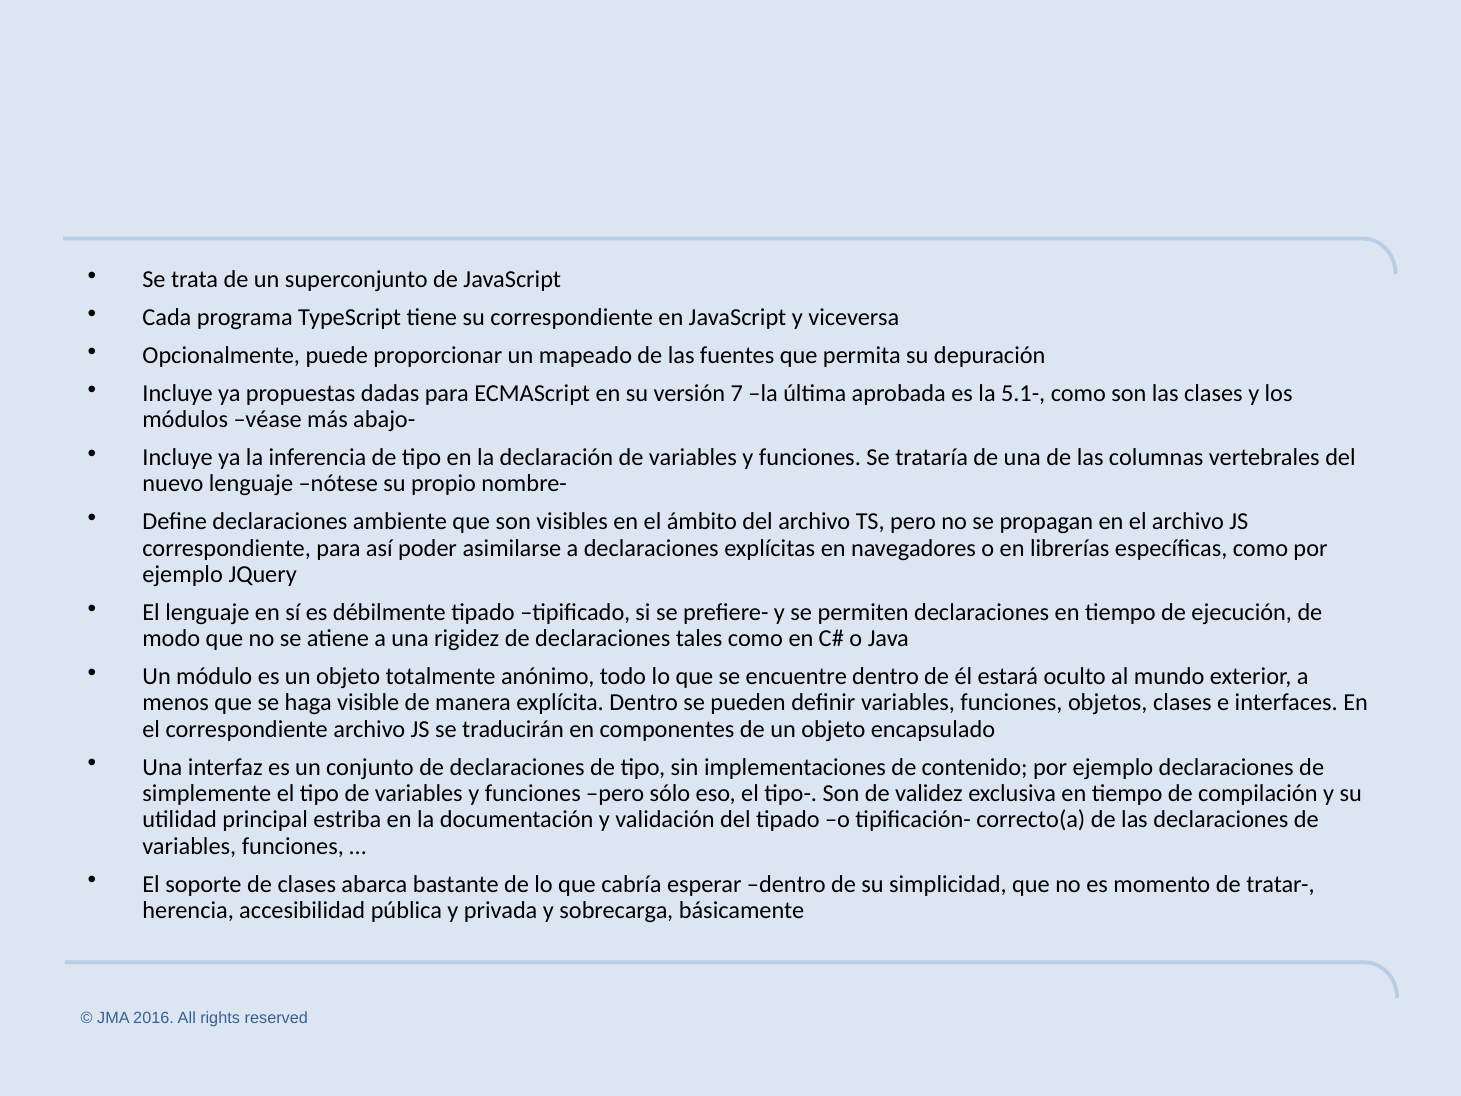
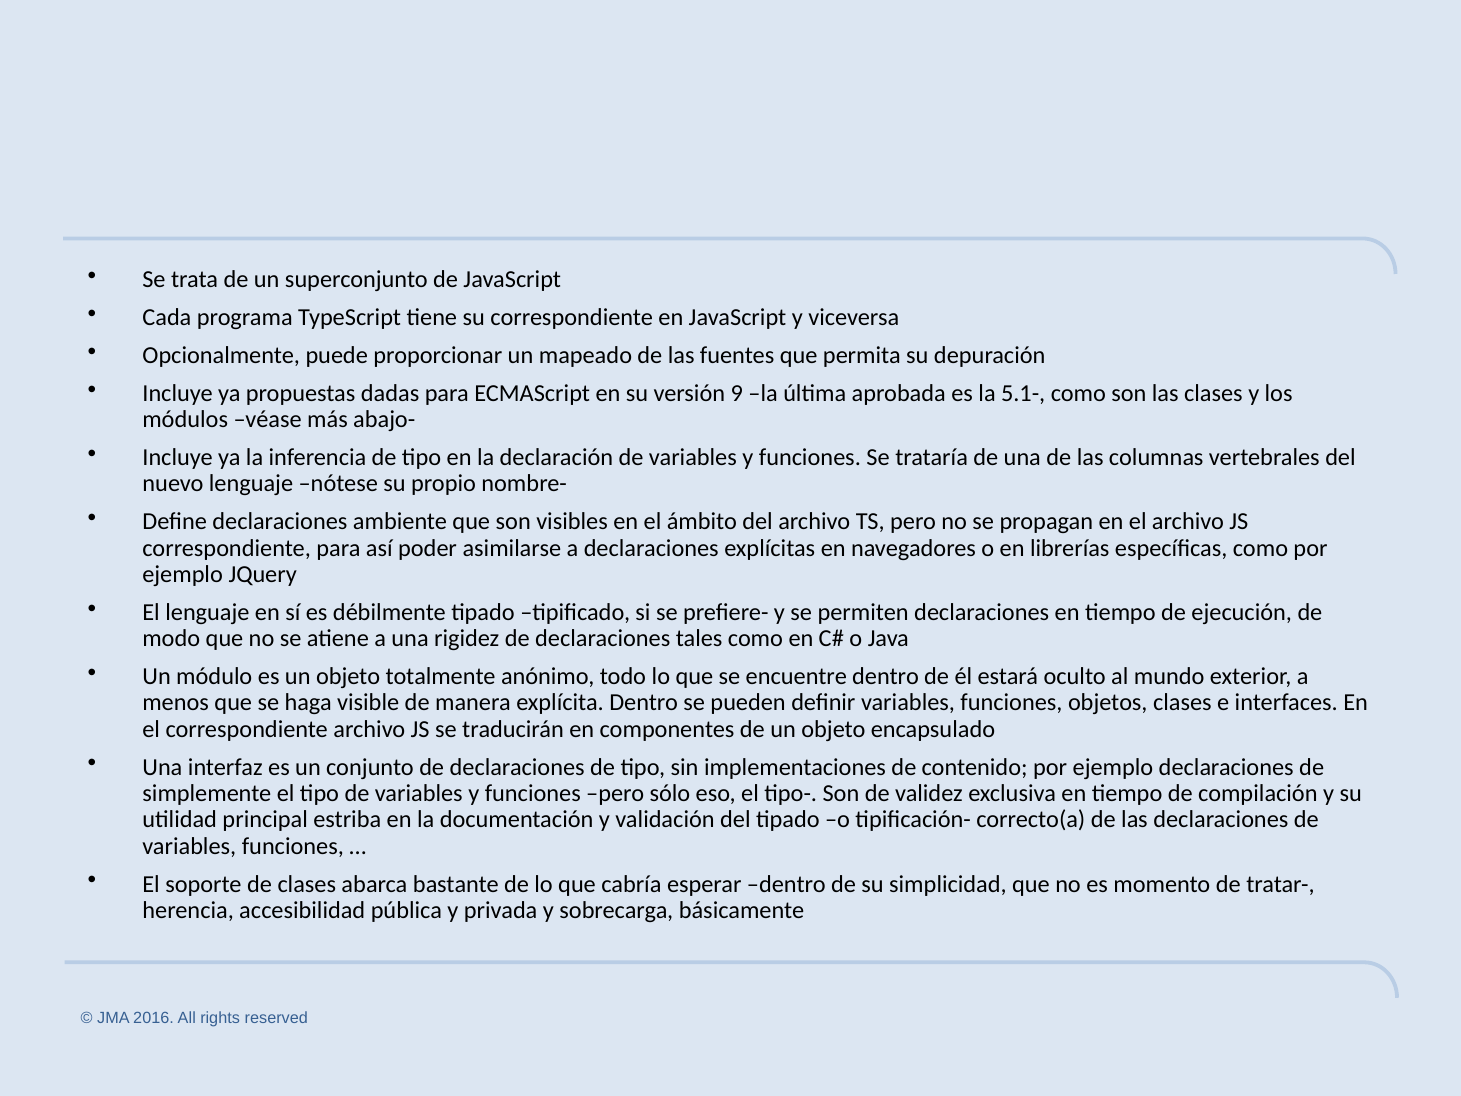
7: 7 -> 9 (737, 393)
